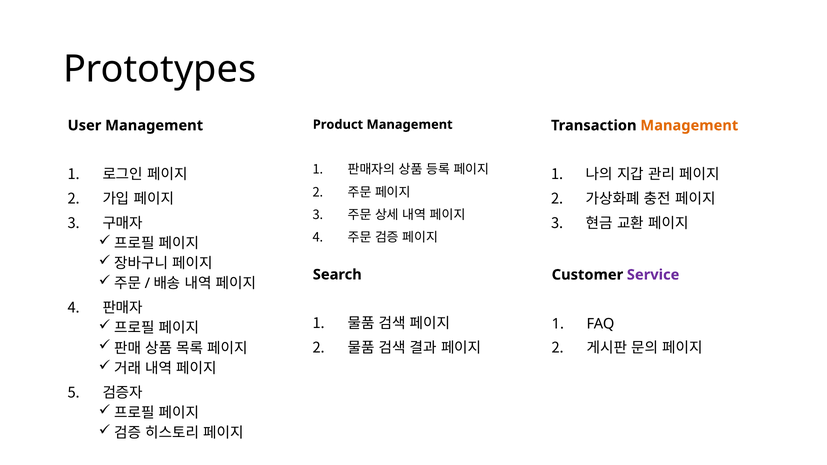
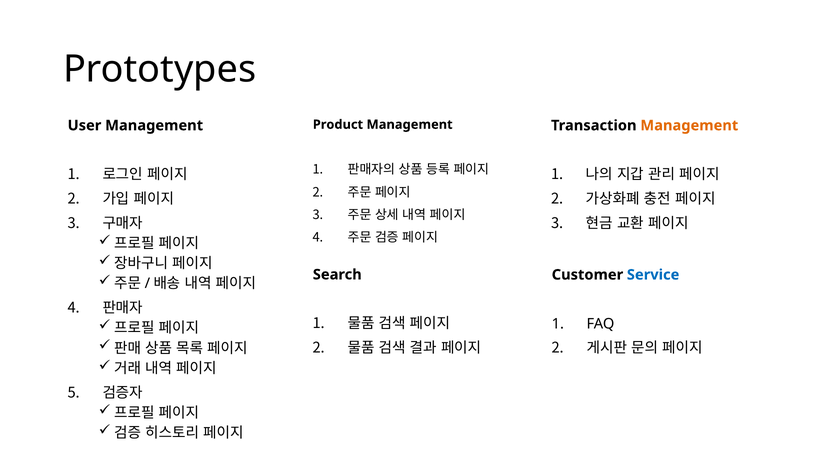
Service colour: purple -> blue (653, 275)
